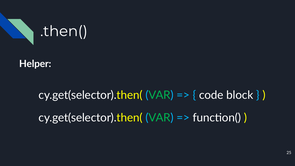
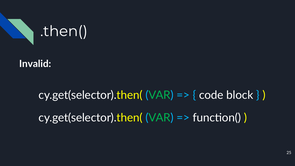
Helper: Helper -> Invalid (35, 64)
